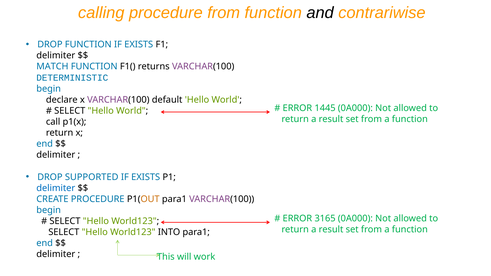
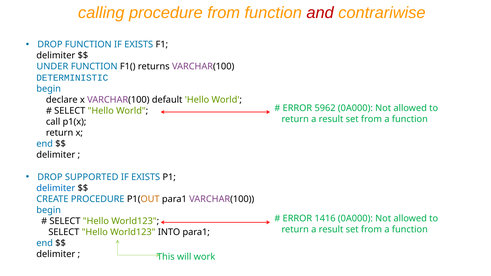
and colour: black -> red (320, 13)
MATCH: MATCH -> UNDER (52, 67)
1445: 1445 -> 5962 (325, 108)
3165: 3165 -> 1416 (325, 219)
